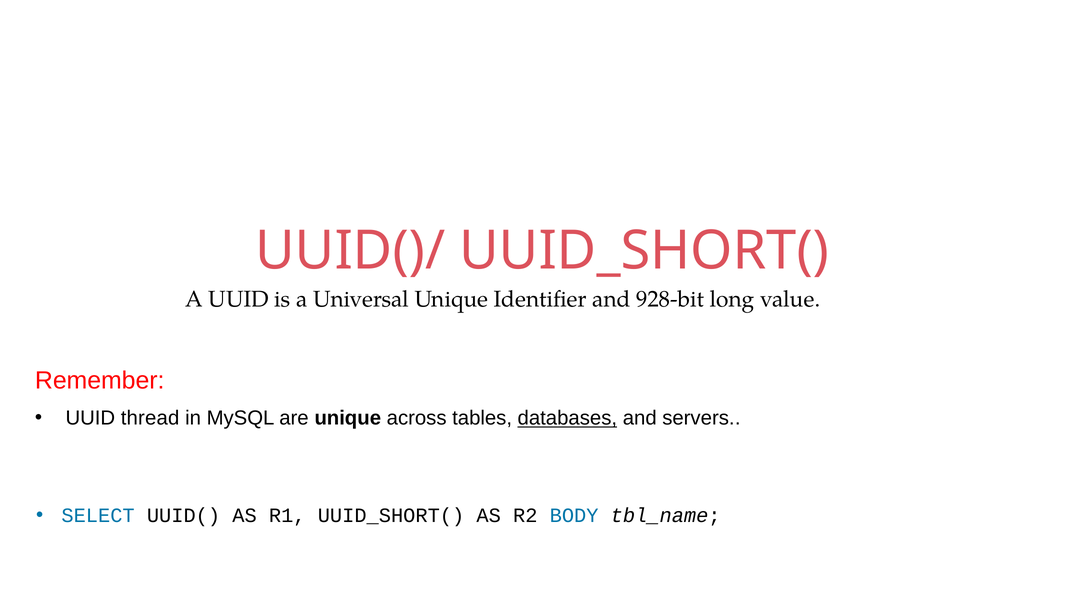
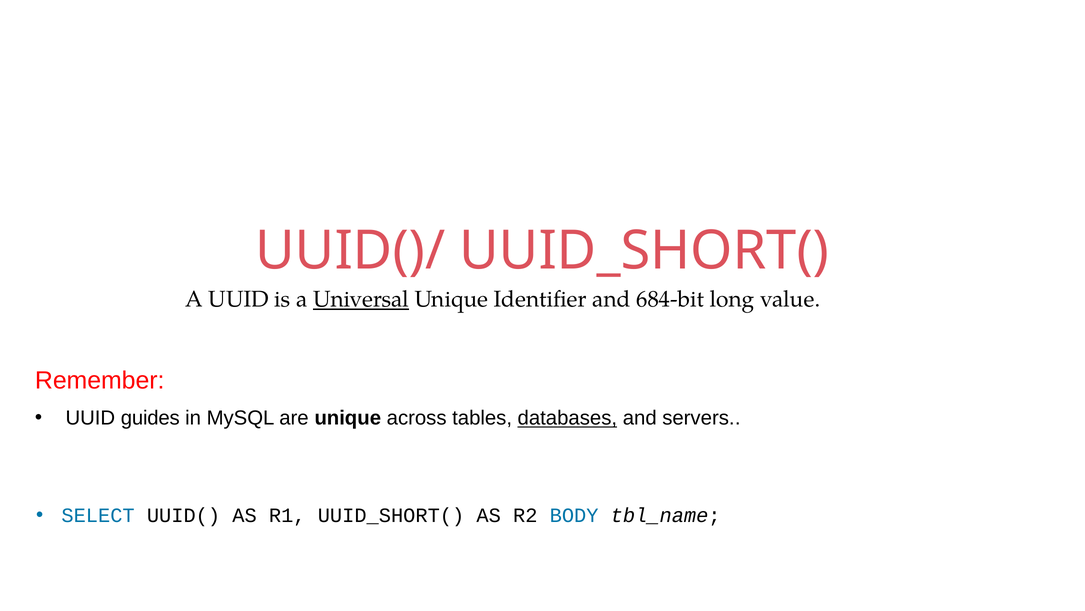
Universal underline: none -> present (361, 299)
928-bit: 928-bit -> 684-bit (670, 299)
thread: thread -> guides (150, 418)
